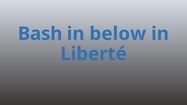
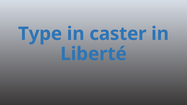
Bash: Bash -> Type (40, 34)
below: below -> caster (118, 34)
